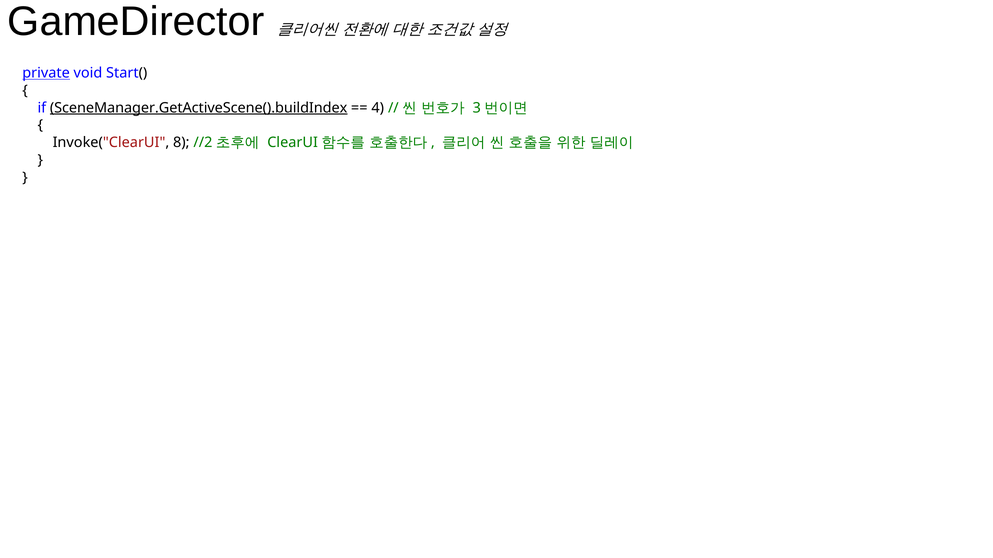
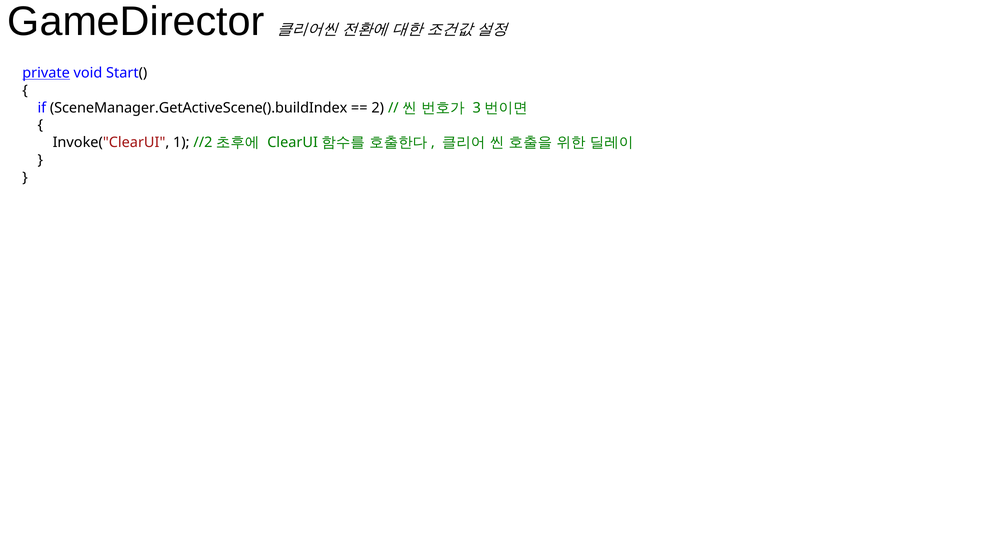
SceneManager.GetActiveScene().buildIndex underline: present -> none (199, 108)
4: 4 -> 2 (378, 108)
8: 8 -> 1 (181, 143)
